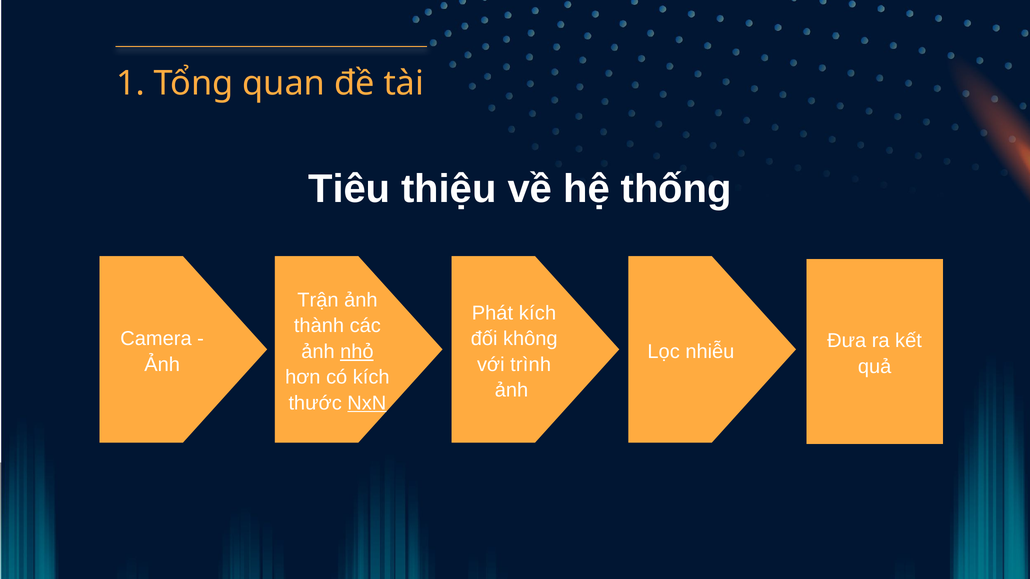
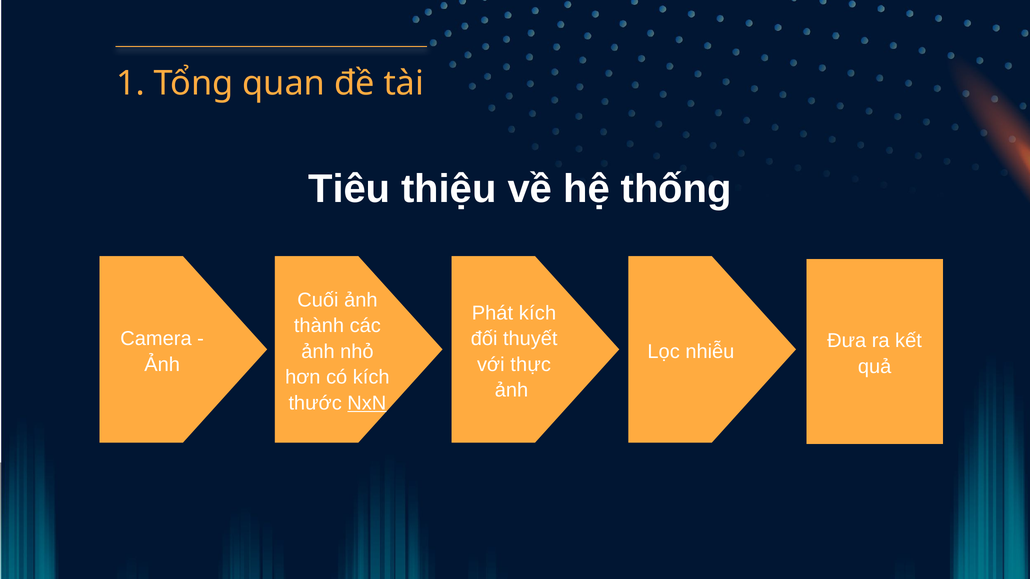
Trận: Trận -> Cuối (318, 300)
không: không -> thuyết (530, 339)
nhỏ underline: present -> none (357, 352)
trình: trình -> thực (531, 365)
